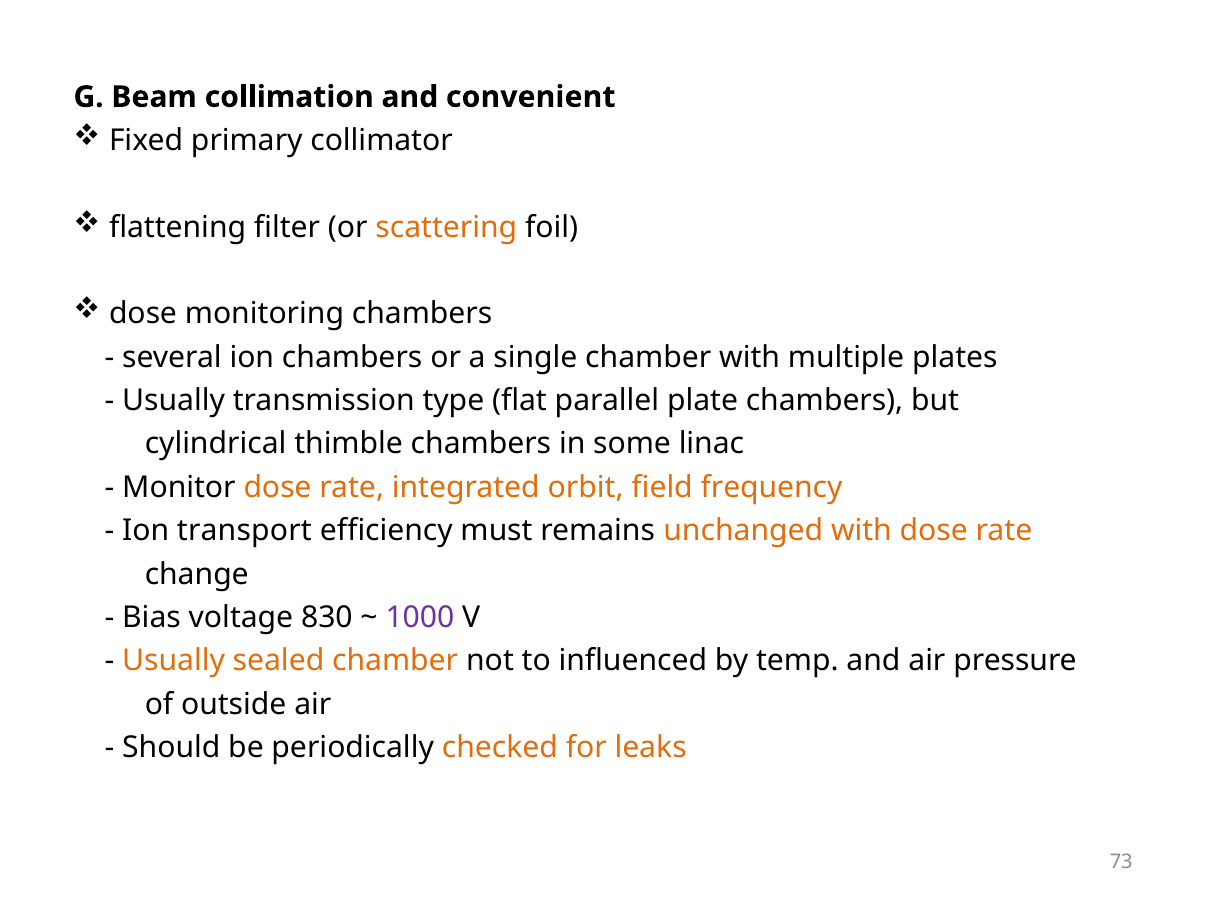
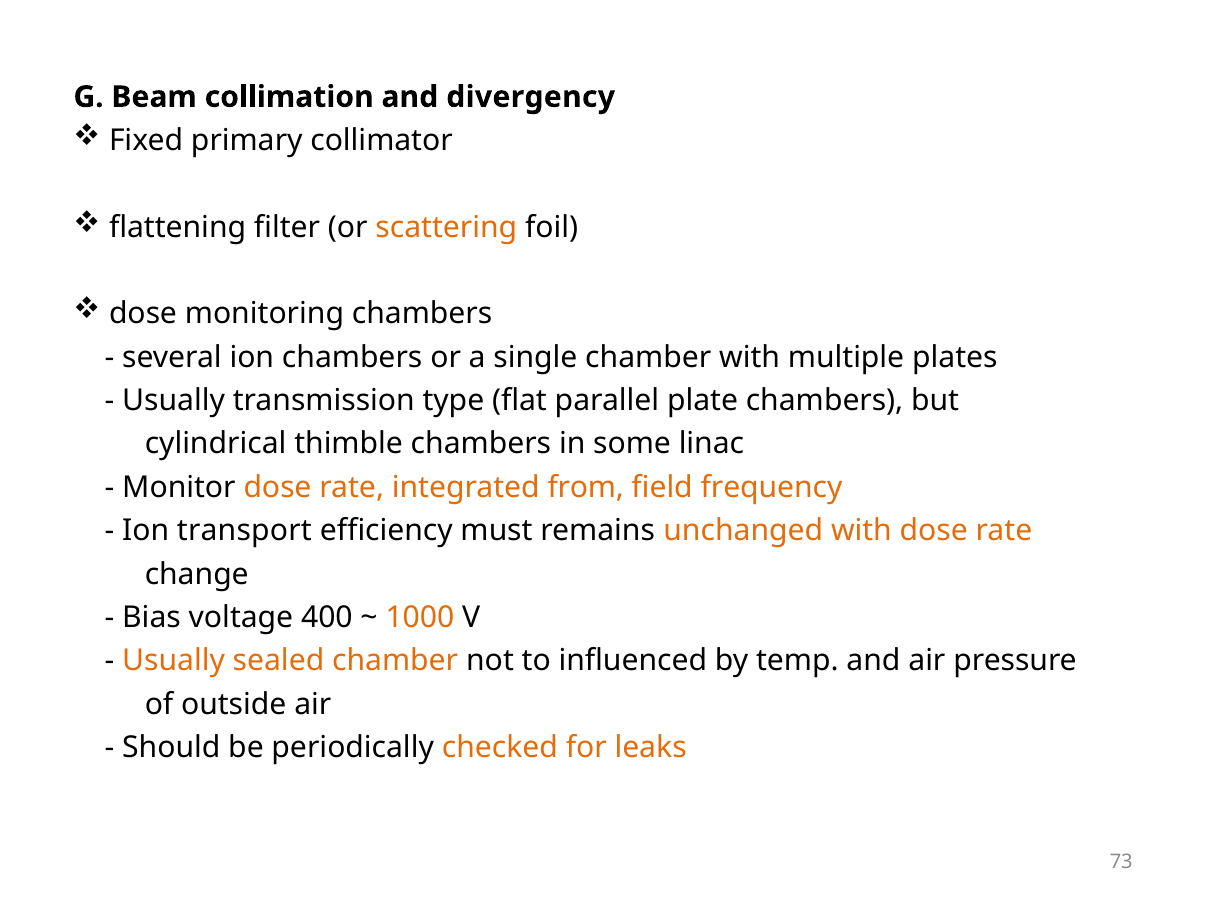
convenient: convenient -> divergency (531, 97)
orbit: orbit -> from (586, 487)
830: 830 -> 400 (327, 617)
1000 colour: purple -> orange (420, 617)
